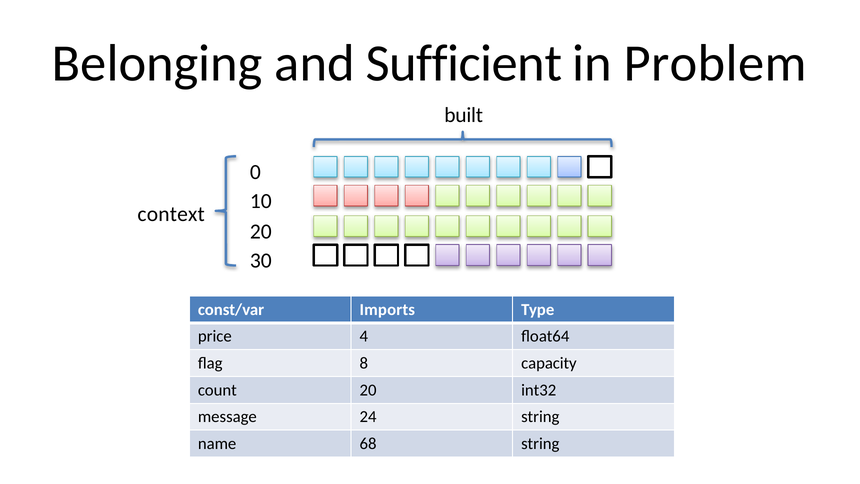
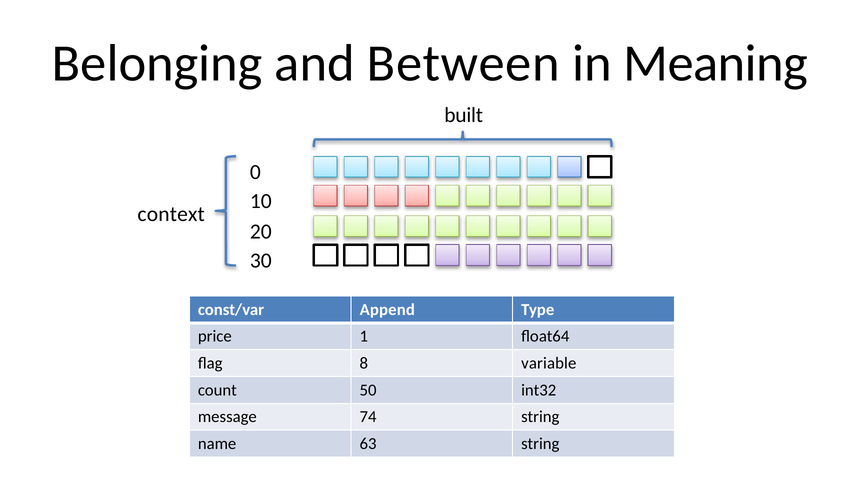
Sufficient: Sufficient -> Between (463, 63)
Problem: Problem -> Meaning (716, 63)
Imports: Imports -> Append (387, 309)
4: 4 -> 1 (364, 336)
capacity: capacity -> variable (549, 363)
count 20: 20 -> 50 (368, 390)
24: 24 -> 74 (368, 417)
68: 68 -> 63 (368, 444)
